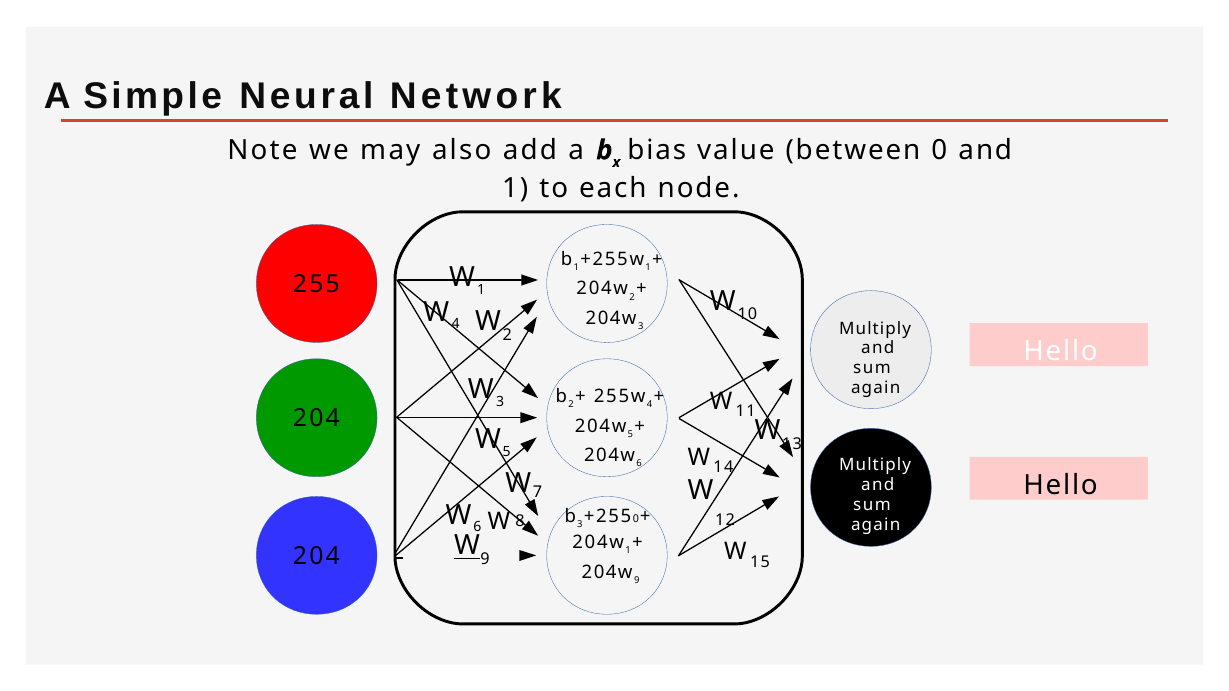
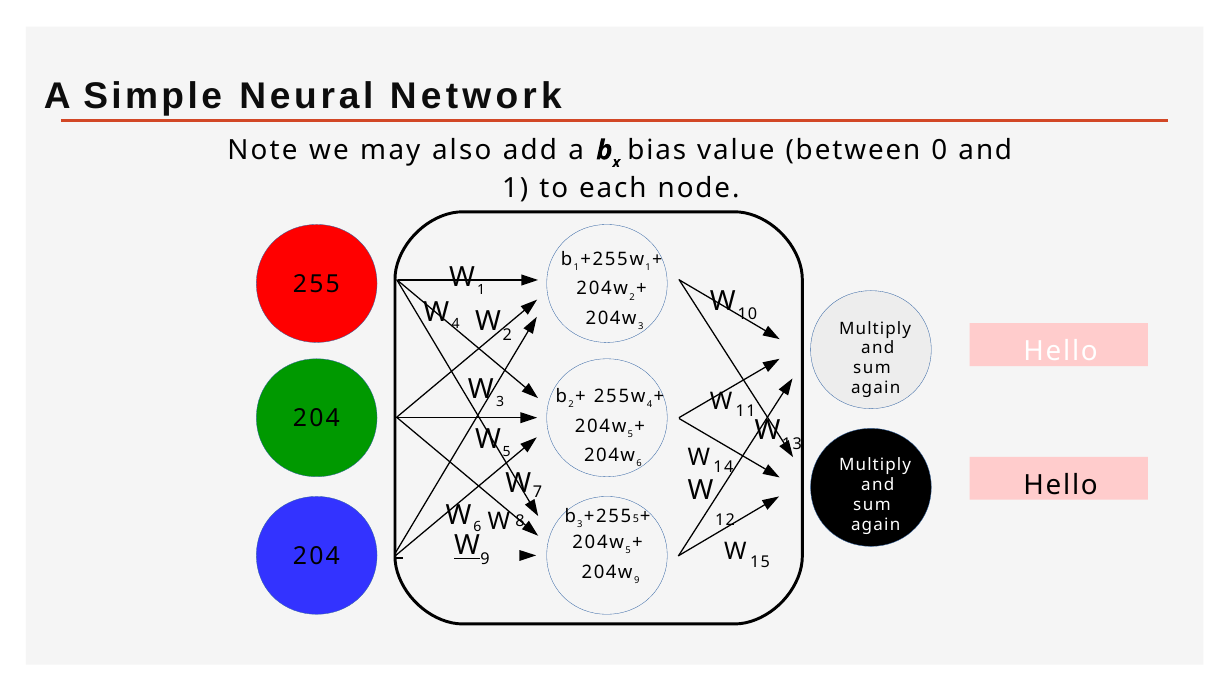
0: 0 -> 5 (636, 519)
1: 1 -> 5 (628, 551)
